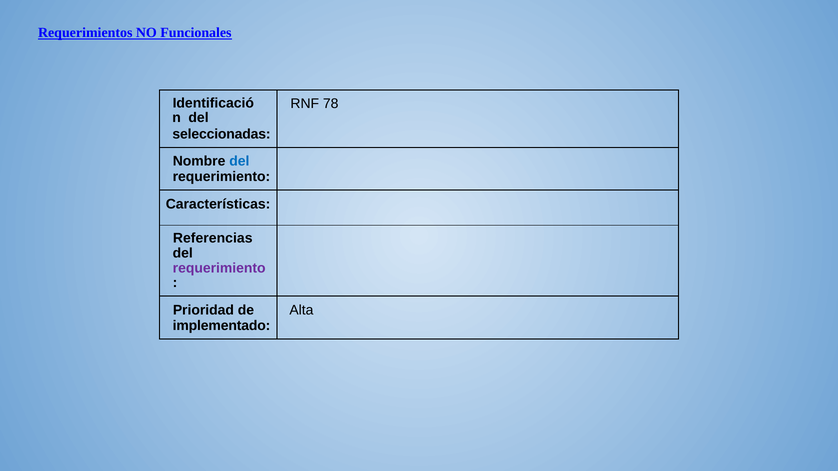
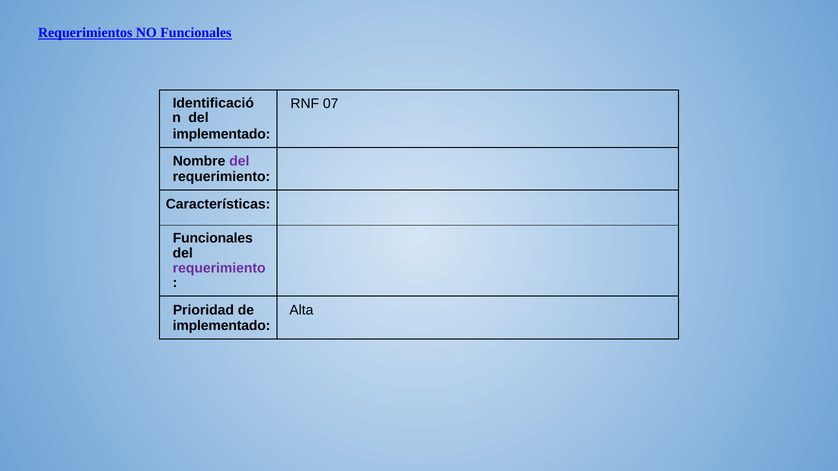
78: 78 -> 07 (331, 104)
seleccionadas: seleccionadas -> implementado (222, 134)
del colour: blue -> purple (239, 161)
Referencias: Referencias -> Funcionales (213, 239)
